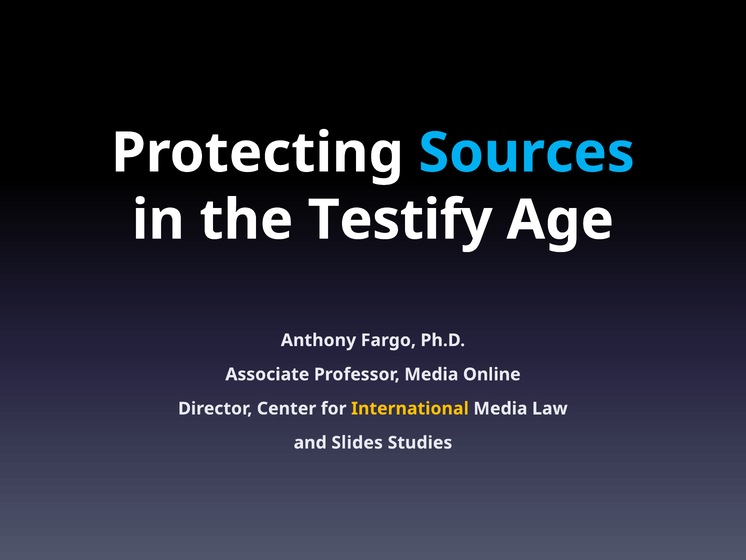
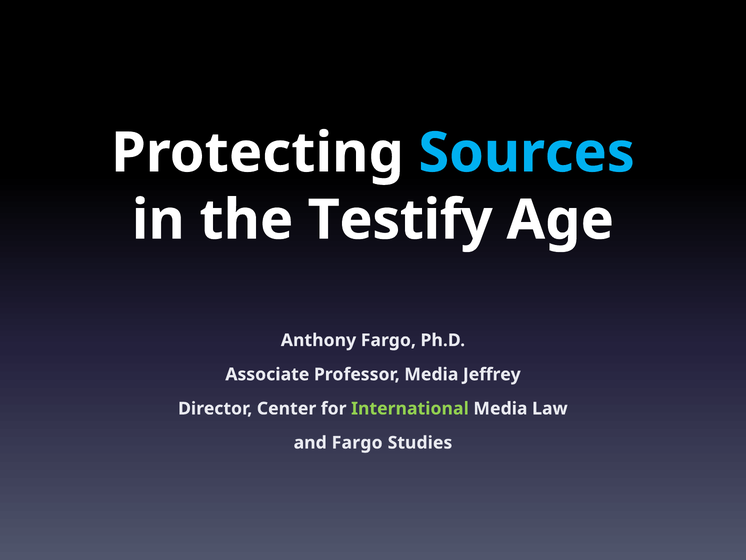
Online: Online -> Jeffrey (492, 374)
International colour: yellow -> light green (410, 408)
and Slides: Slides -> Fargo (357, 442)
